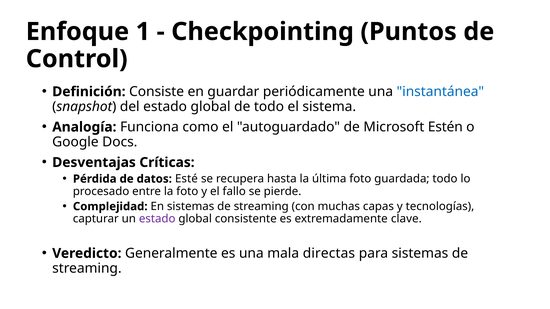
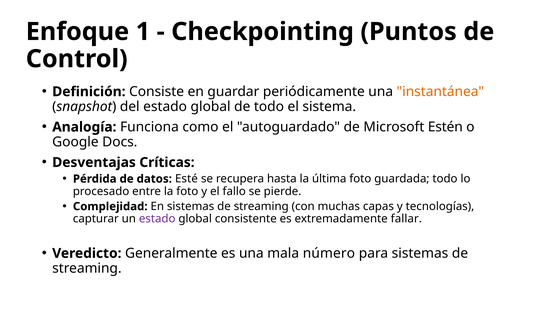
instantánea colour: blue -> orange (440, 92)
clave: clave -> fallar (406, 219)
directas: directas -> número (329, 254)
